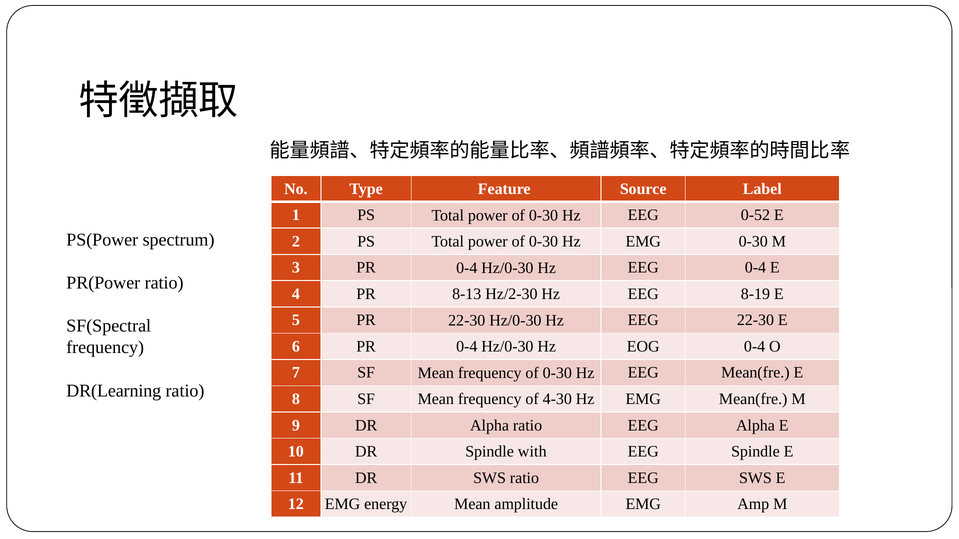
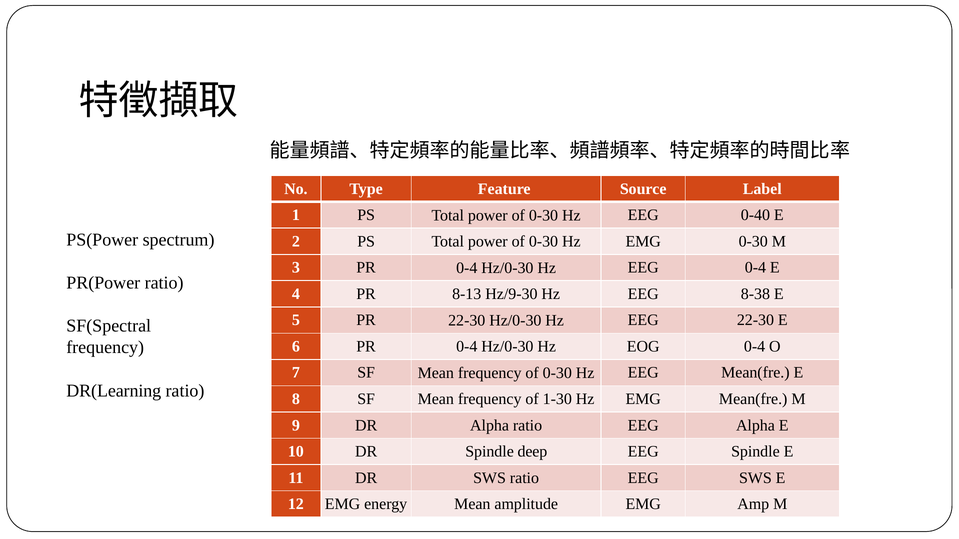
0-52: 0-52 -> 0-40 (755, 215)
Hz/2-30: Hz/2-30 -> Hz/9-30 (511, 294)
8-19: 8-19 -> 8-38 (755, 294)
4-30: 4-30 -> 1-30 (557, 399)
with: with -> deep (532, 452)
